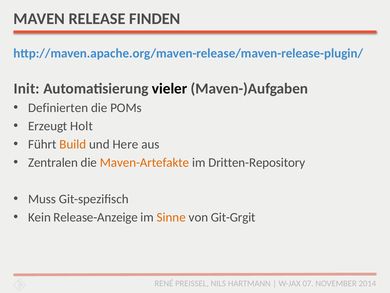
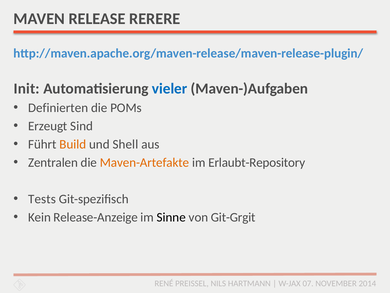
FINDEN: FINDEN -> RERERE (155, 19)
vieler colour: black -> blue (170, 88)
Holt: Holt -> Sind (82, 126)
Here: Here -> Shell (125, 144)
Dritten-Repository: Dritten-Repository -> Erlaubt-Repository (257, 162)
Muss: Muss -> Tests (42, 199)
Sinne colour: orange -> black (171, 217)
